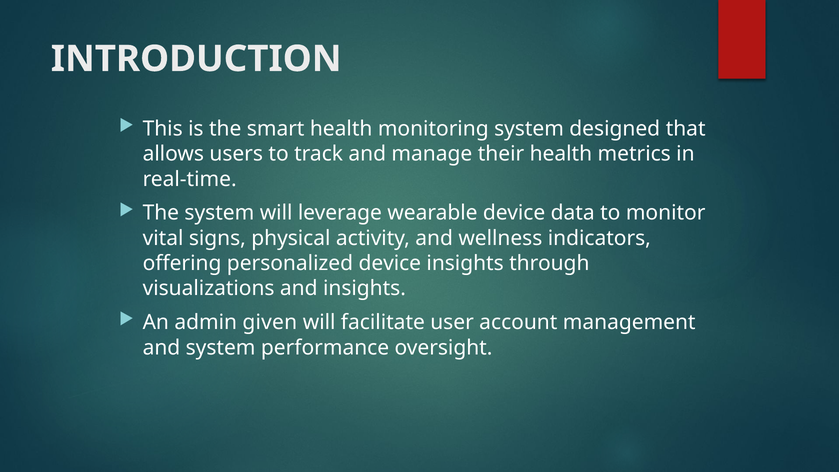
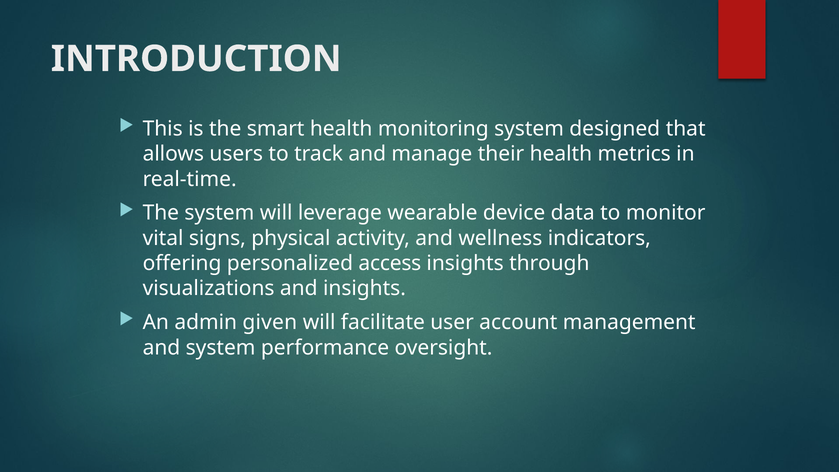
personalized device: device -> access (390, 263)
